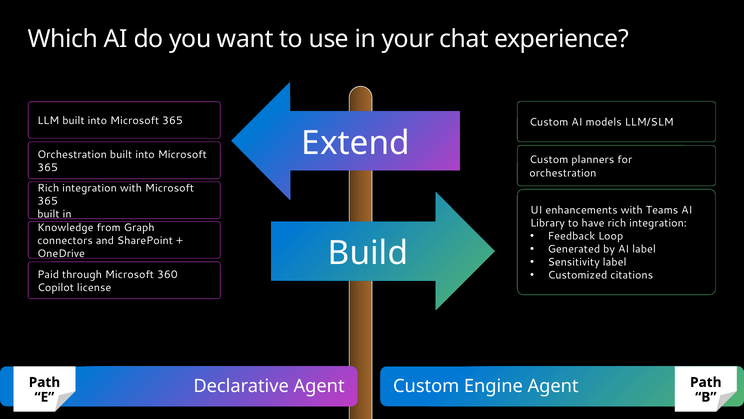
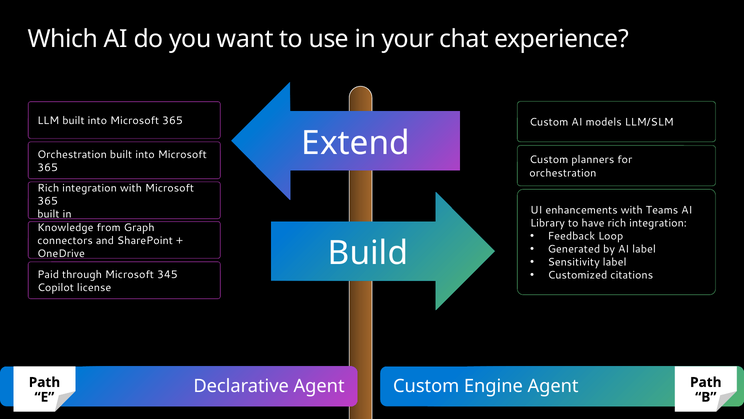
360: 360 -> 345 (167, 274)
